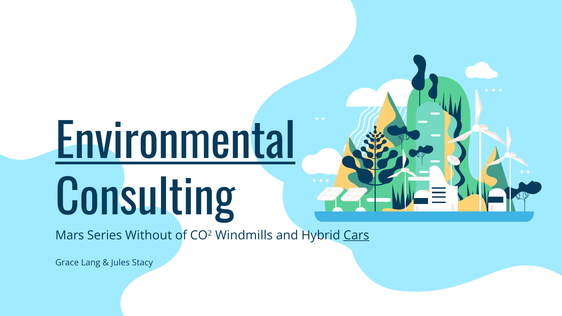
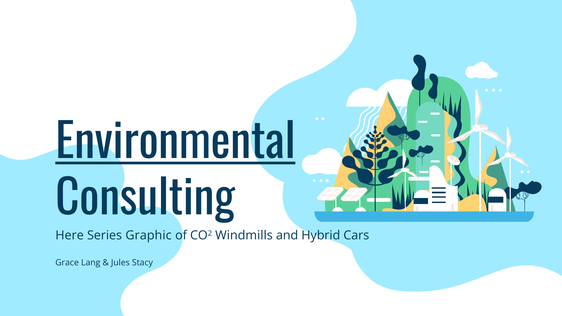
Mars: Mars -> Here (70, 235)
Without: Without -> Graphic (149, 235)
Cars underline: present -> none (356, 235)
